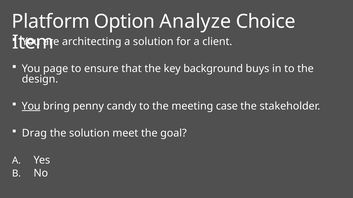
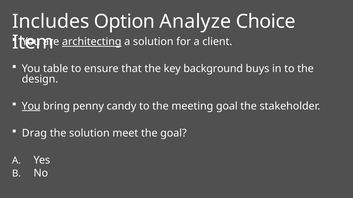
Platform: Platform -> Includes (51, 21)
architecting underline: none -> present (92, 42)
page: page -> table (56, 69)
meeting case: case -> goal (227, 106)
